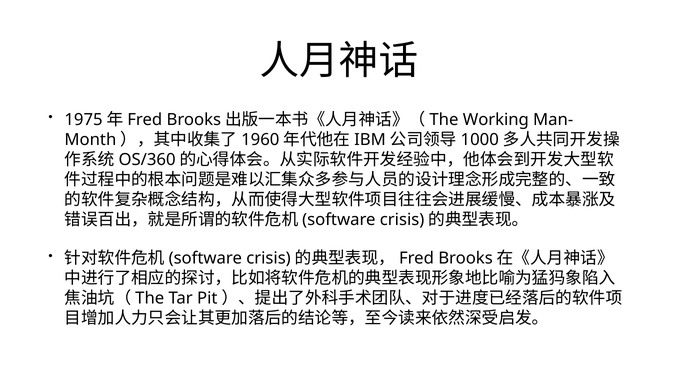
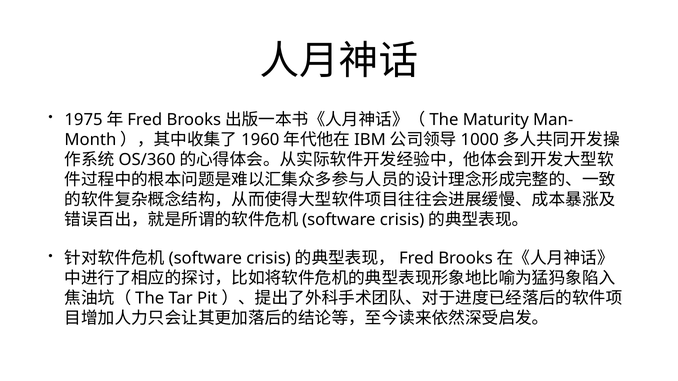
Working: Working -> Maturity (496, 120)
